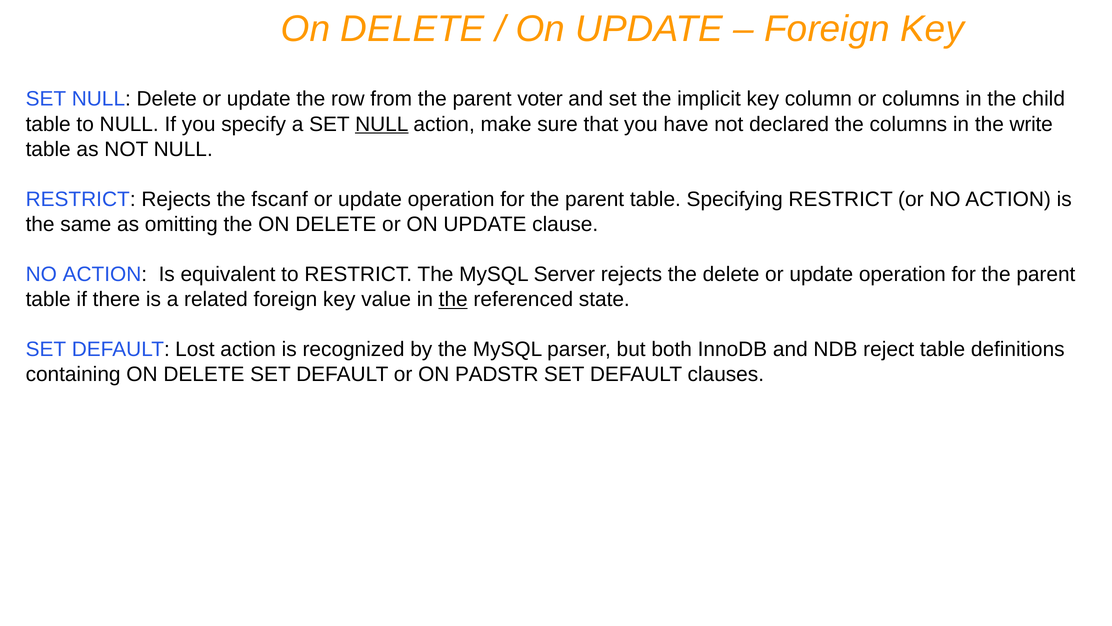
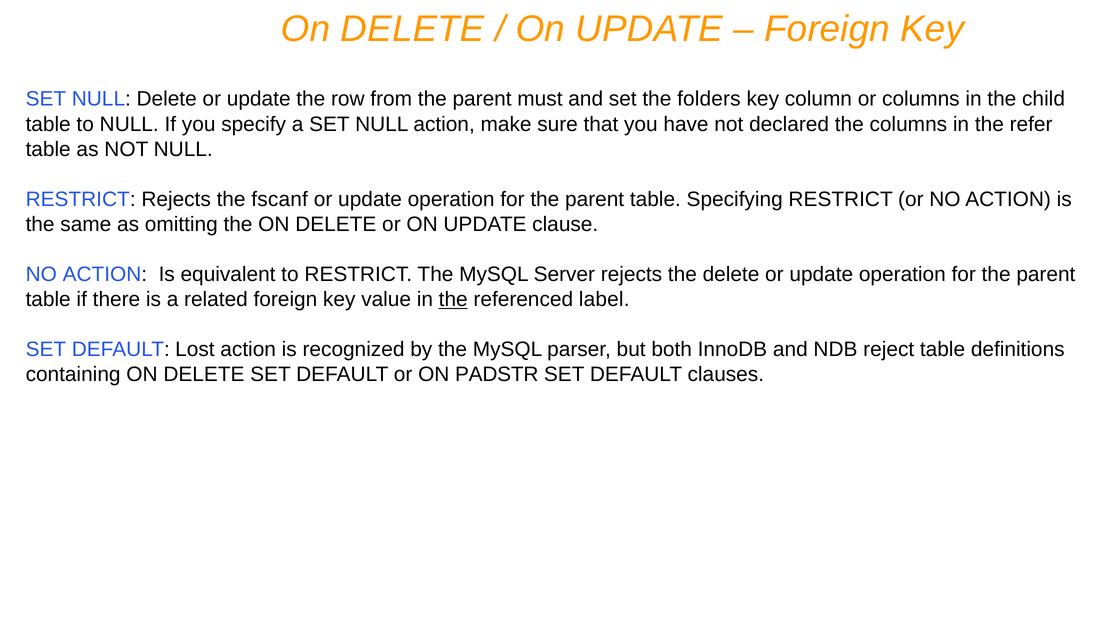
voter: voter -> must (540, 99)
implicit: implicit -> folders (709, 99)
NULL underline: present -> none (382, 124)
write: write -> refer (1031, 124)
state: state -> label (604, 299)
